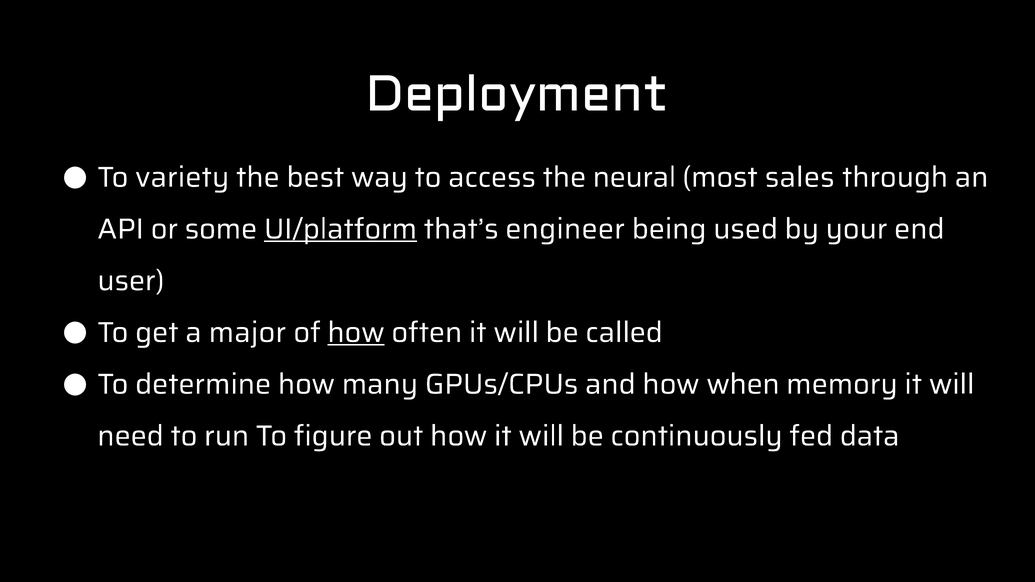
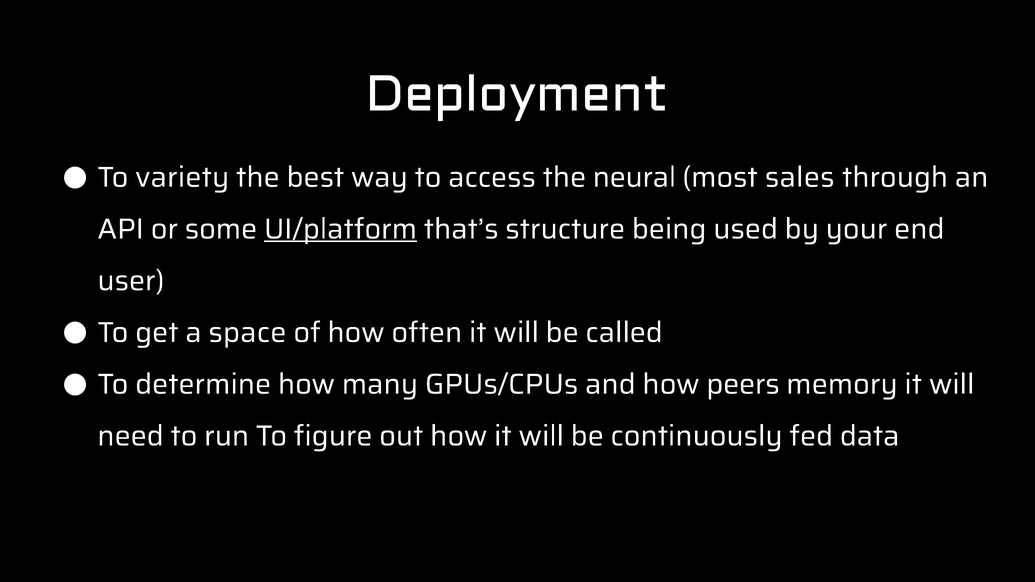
engineer: engineer -> structure (565, 229)
major: major -> space (247, 333)
how underline: present -> none (356, 333)
when: when -> peers (743, 384)
